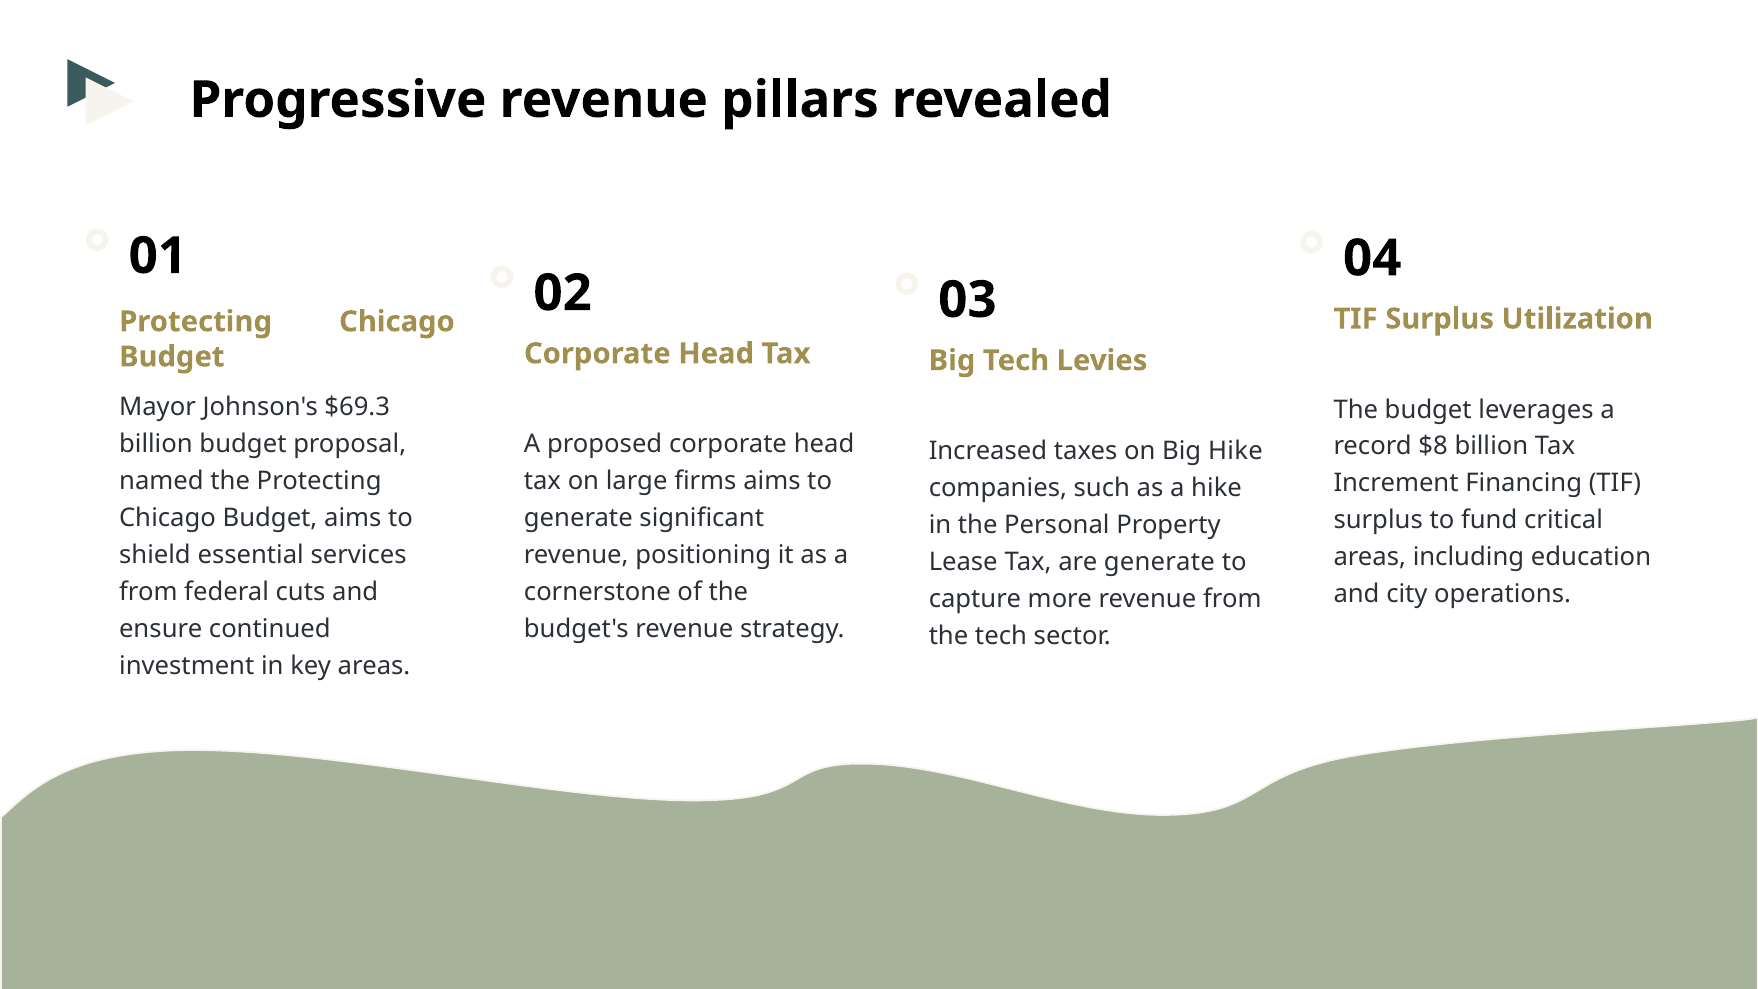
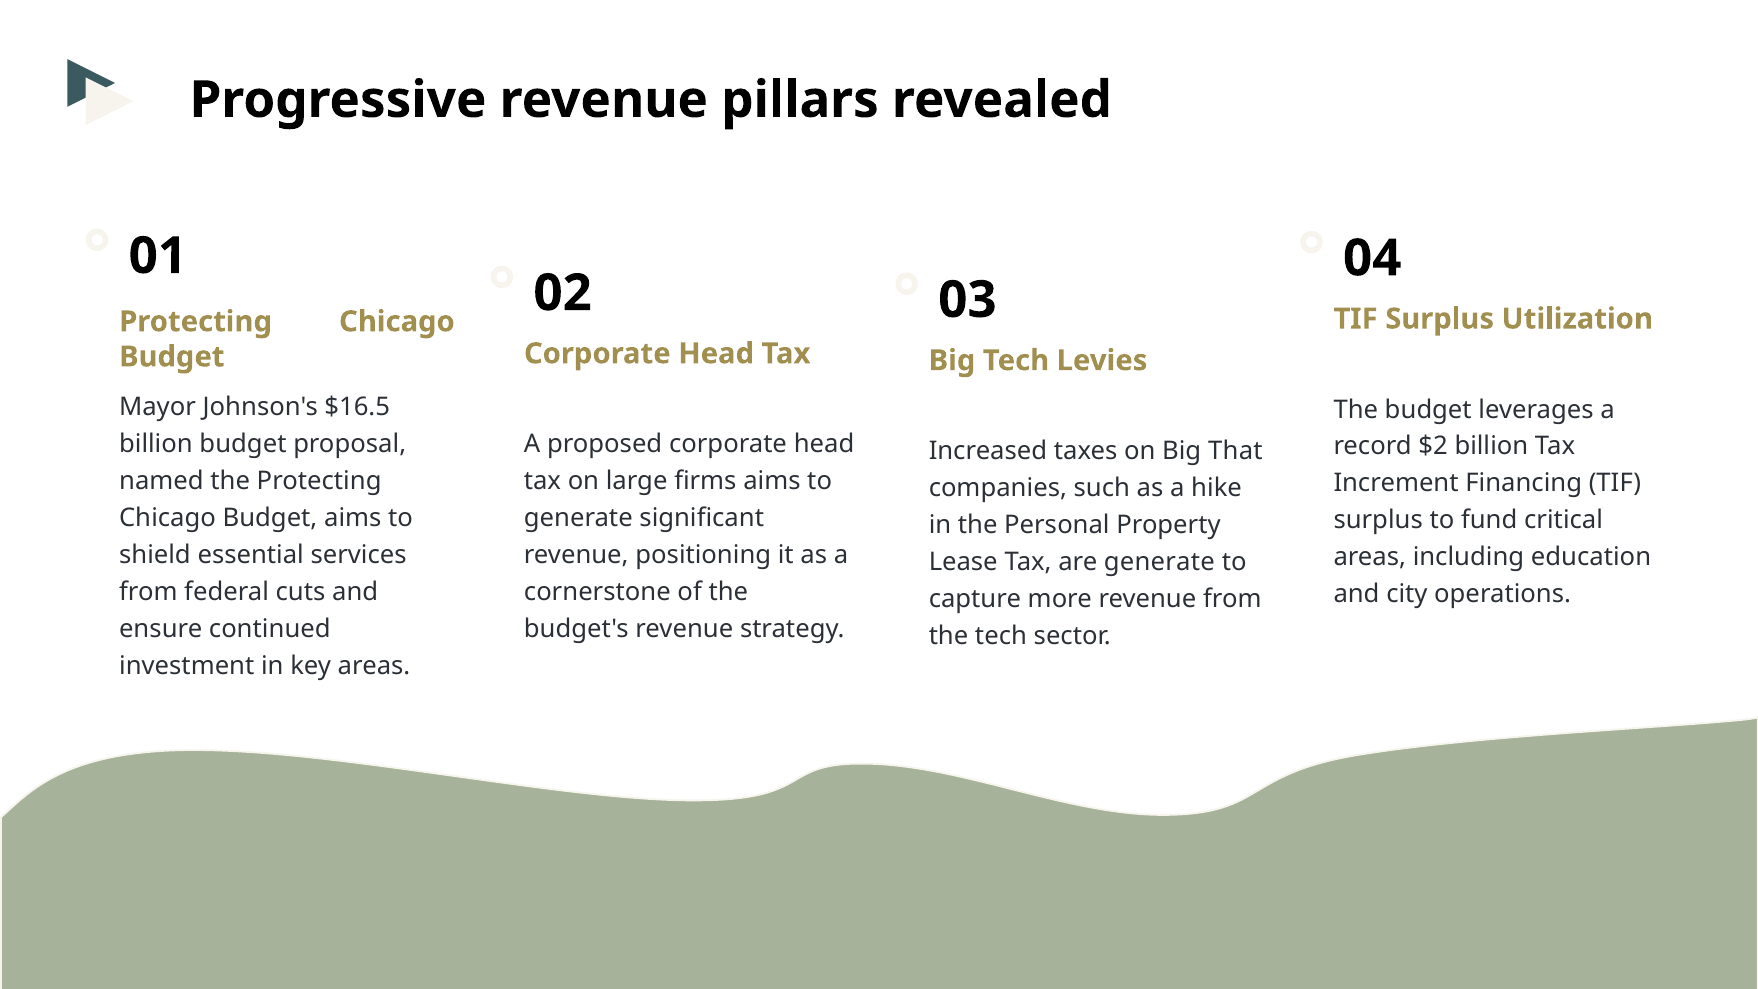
$69.3: $69.3 -> $16.5 (357, 407)
$8: $8 -> $2 (1433, 446)
Big Hike: Hike -> That (1235, 451)
